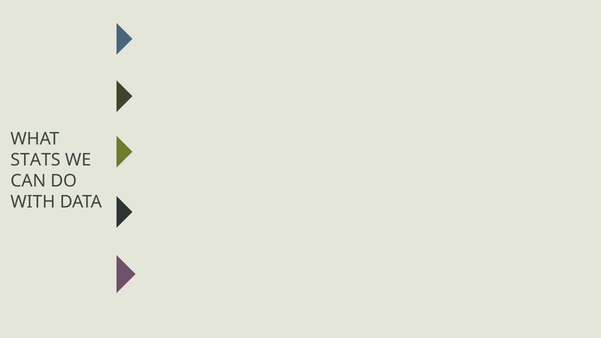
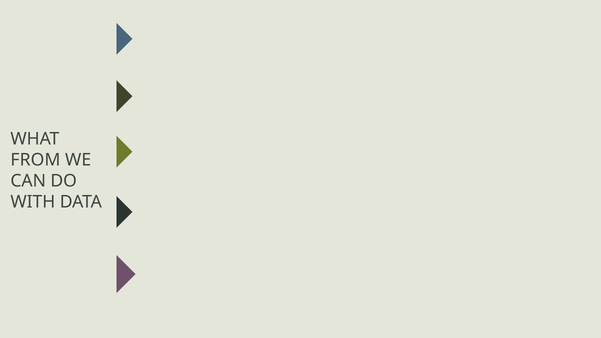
STATS: STATS -> FROM (35, 160)
